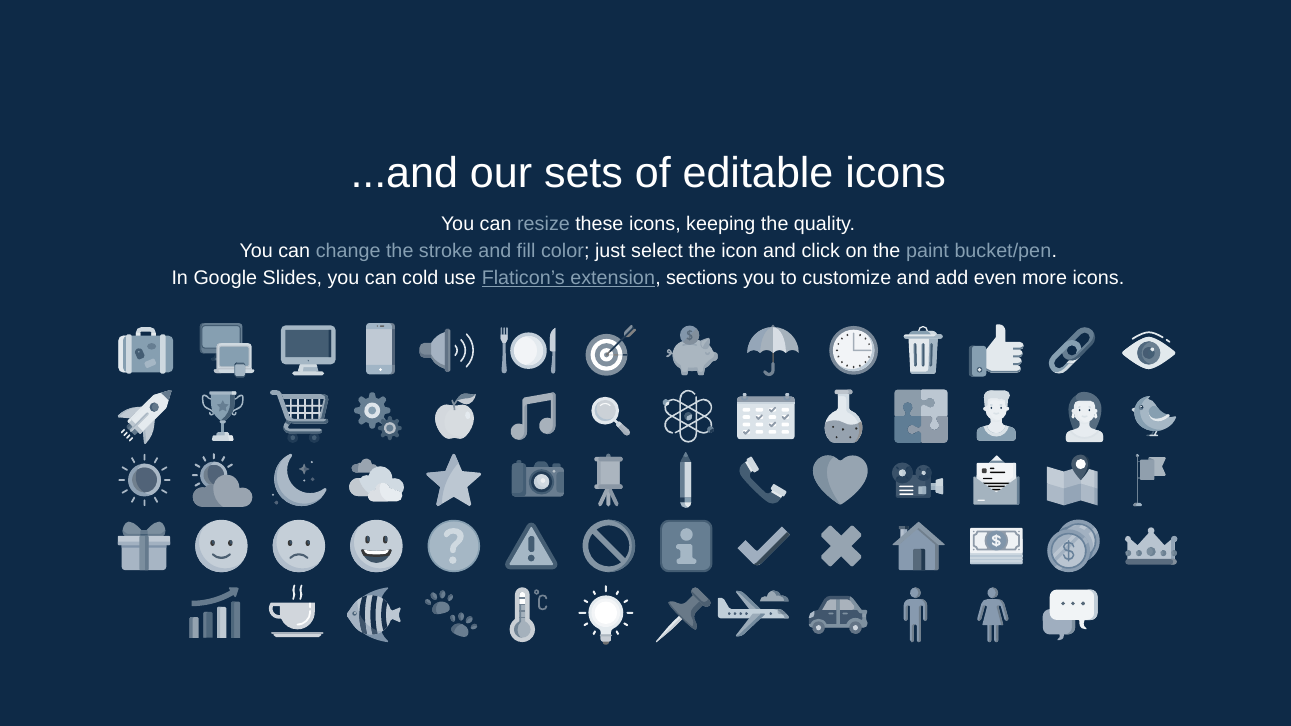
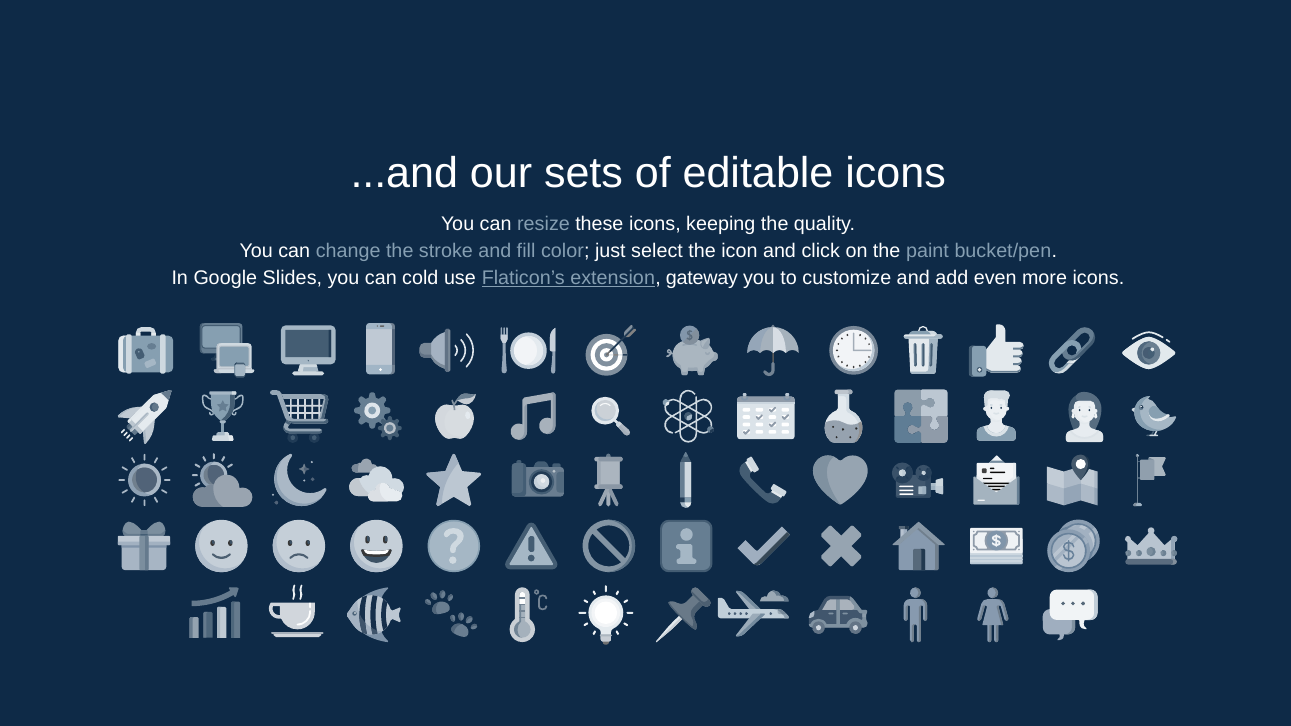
sections: sections -> gateway (702, 278)
